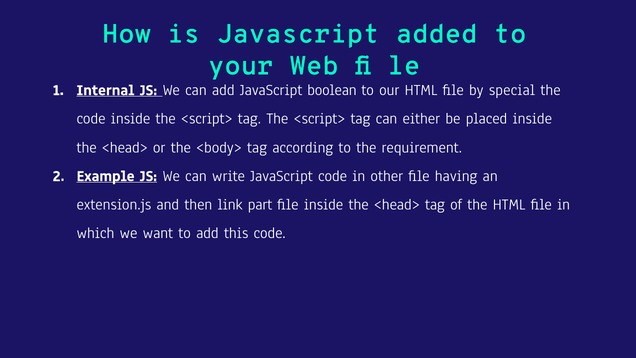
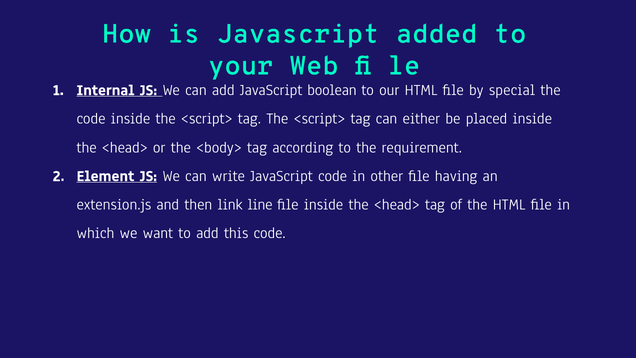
Example: Example -> Element (105, 176)
part: part -> line (260, 204)
